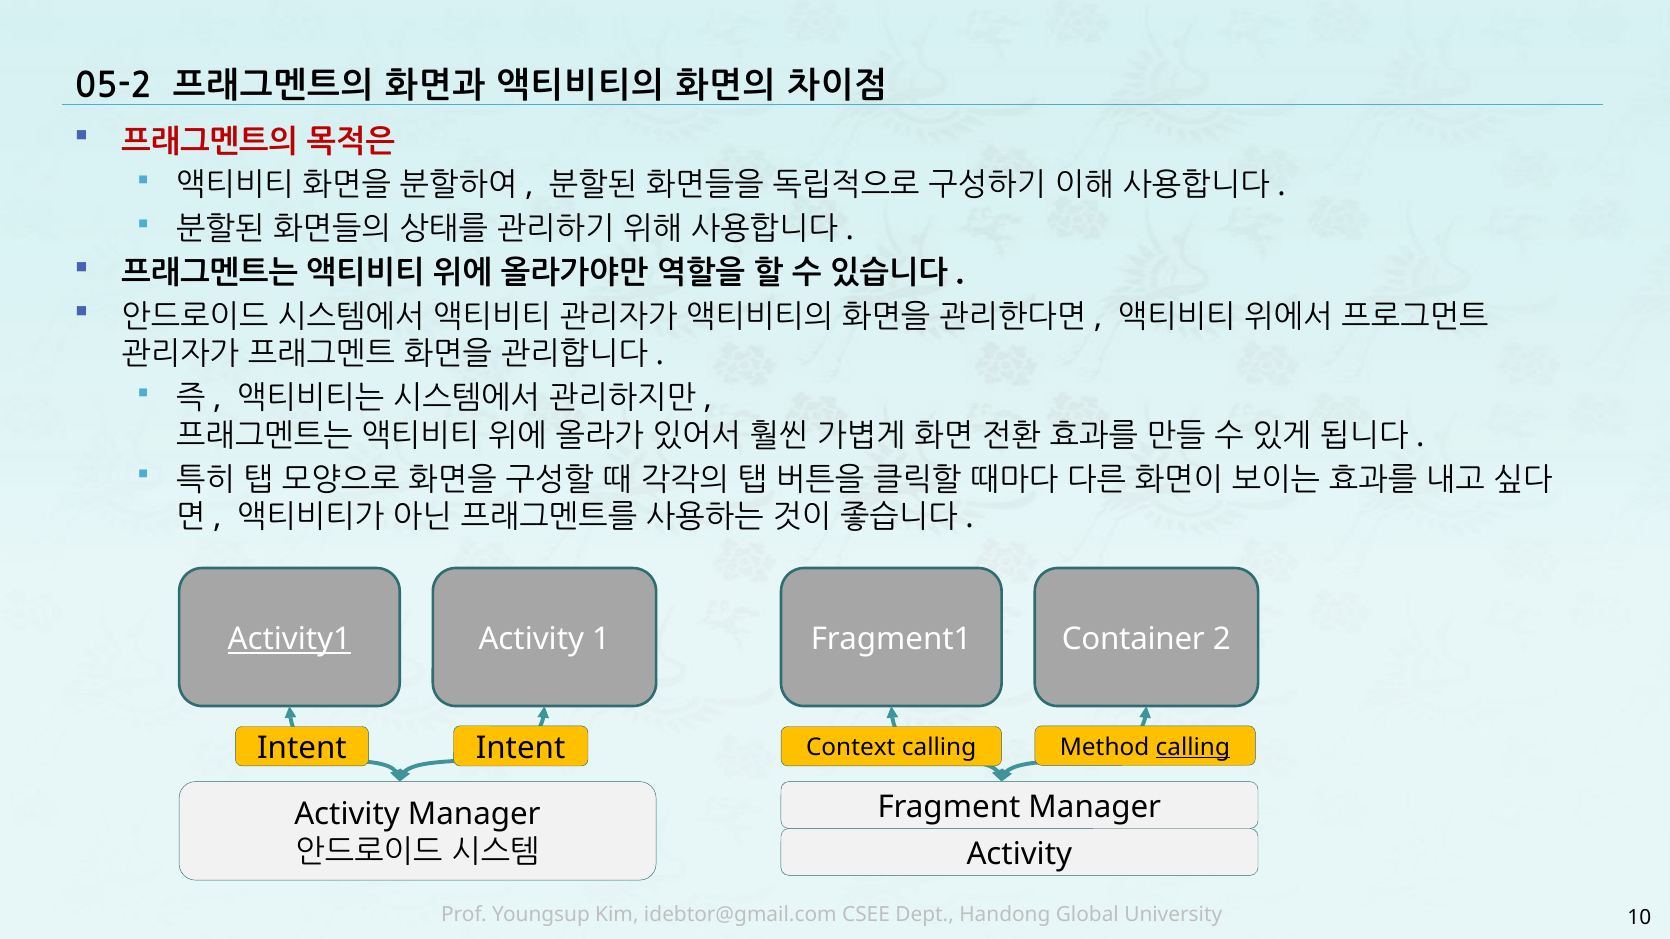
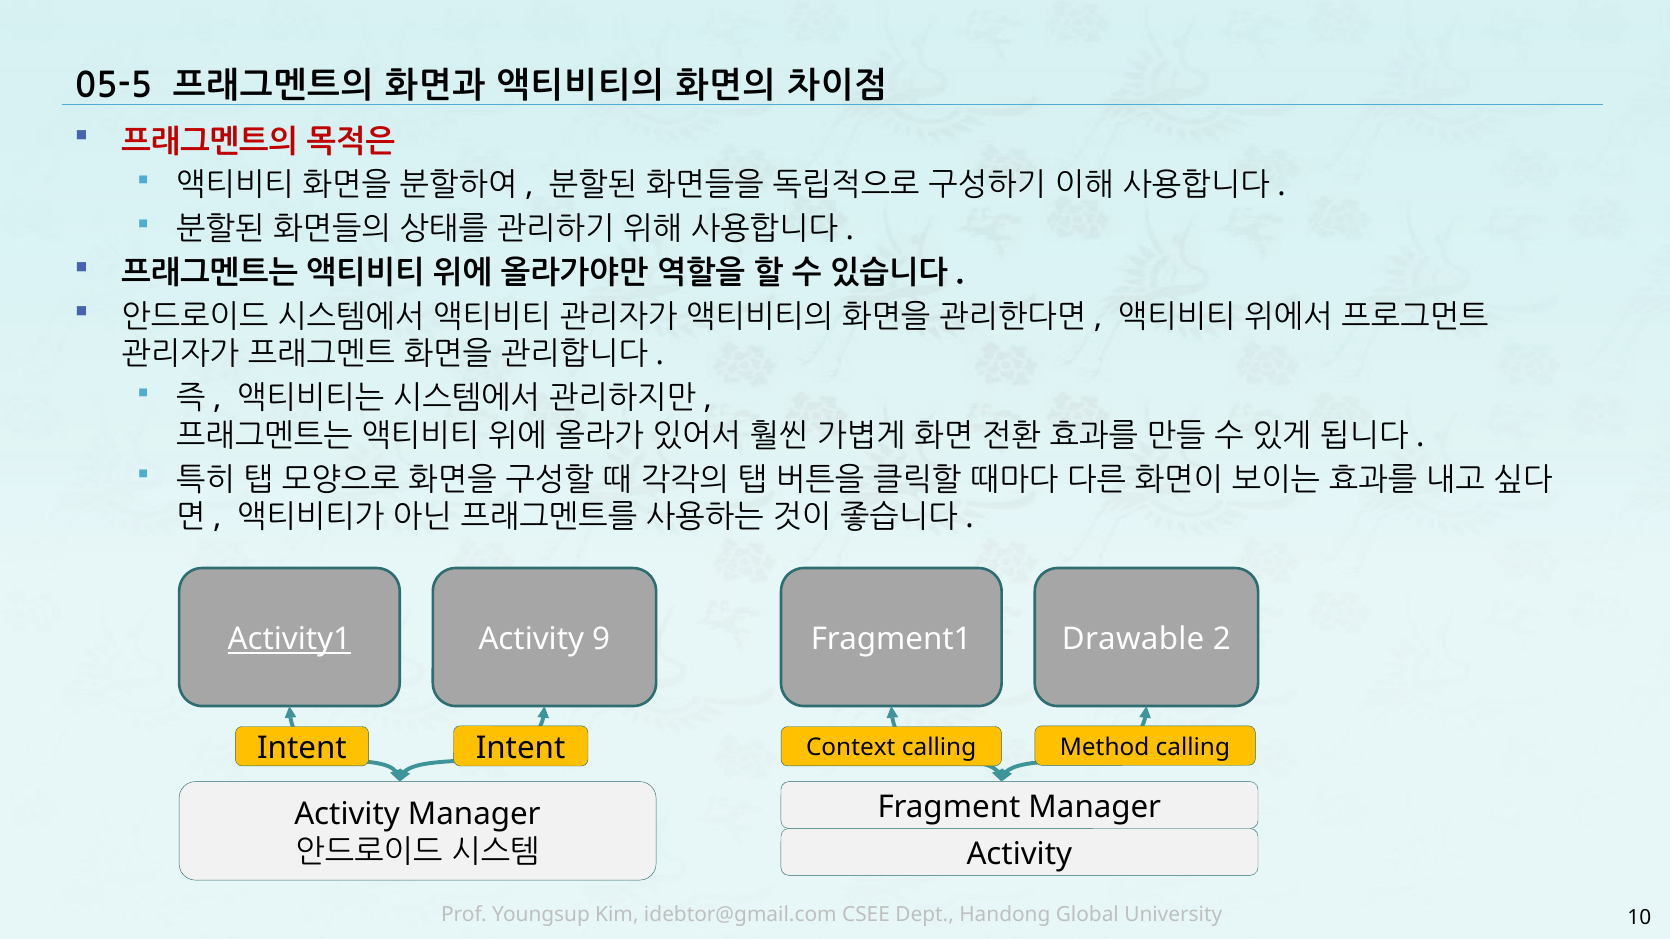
05-2: 05-2 -> 05-5 (114, 86)
1: 1 -> 9 (601, 639)
Container: Container -> Drawable (1133, 639)
calling underline: present -> none (1193, 748)
